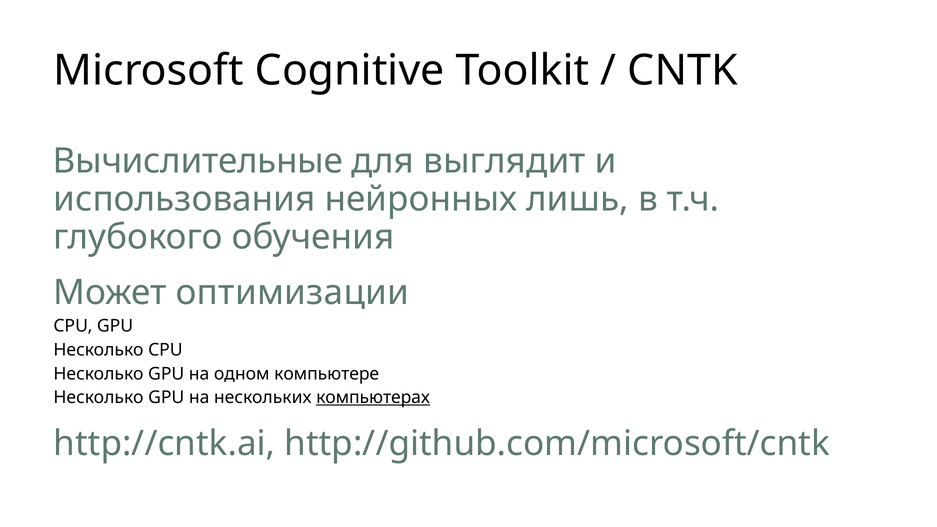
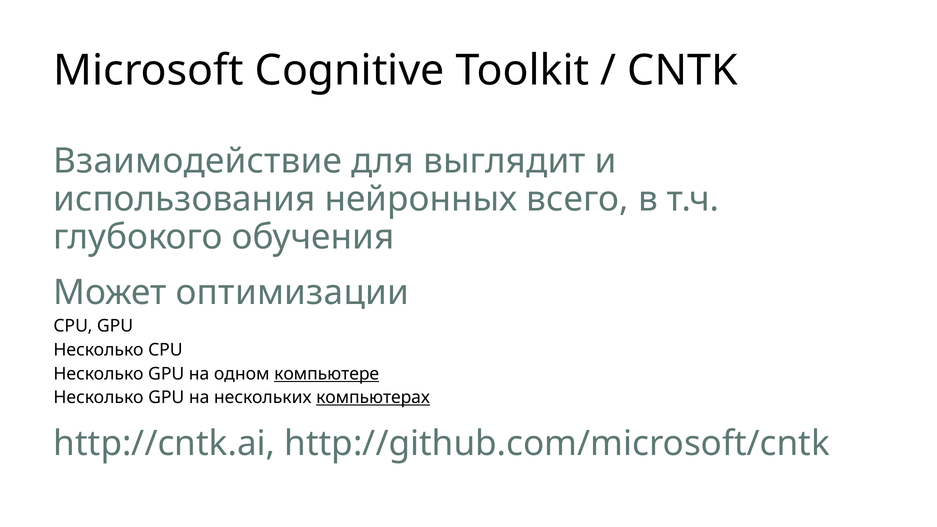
Вычислительные: Вычислительные -> Взаимодействие (198, 161)
лишь: лишь -> всего (578, 199)
компьютере underline: none -> present (327, 374)
